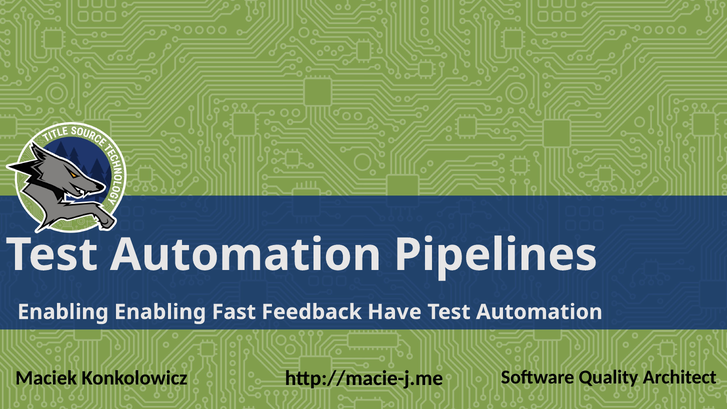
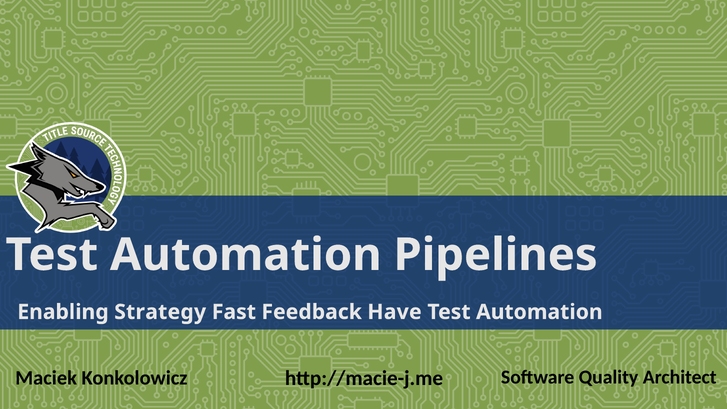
Enabling Enabling: Enabling -> Strategy (160, 312)
